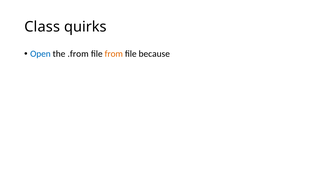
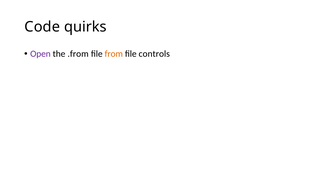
Class: Class -> Code (42, 27)
Open colour: blue -> purple (40, 54)
because: because -> controls (154, 54)
